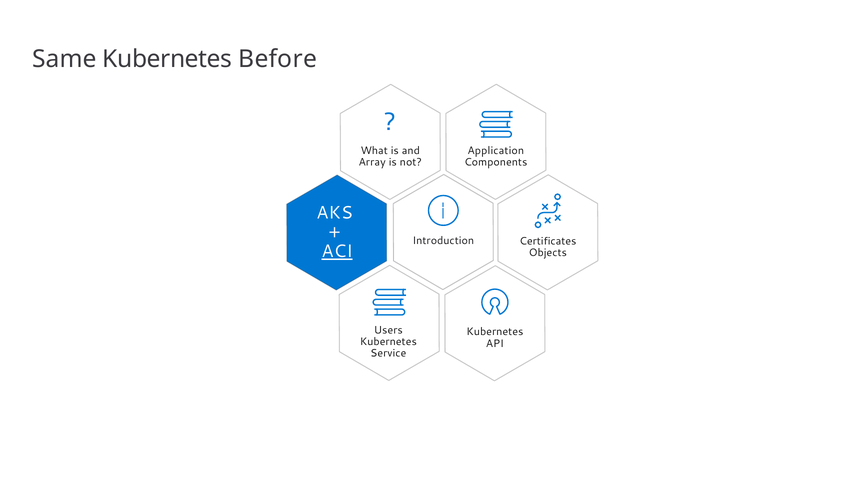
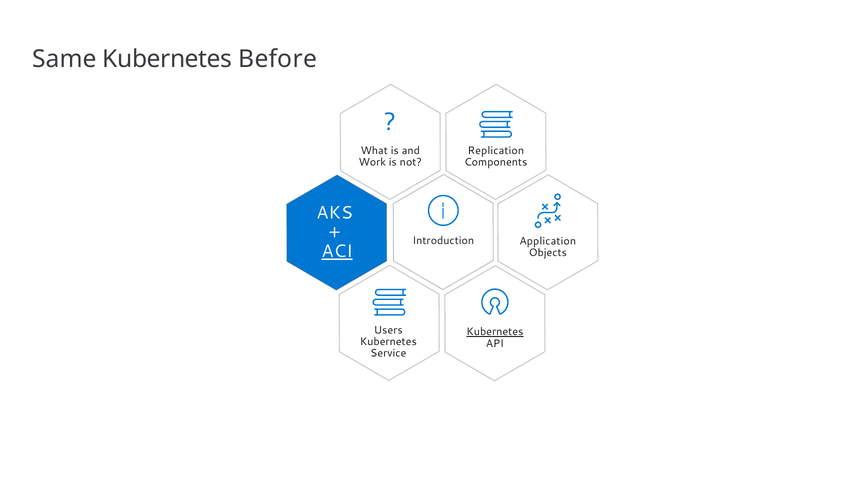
Application: Application -> Replication (496, 150)
Array: Array -> Work (372, 162)
Certificates: Certificates -> Application (548, 241)
Kubernetes underline: none -> present (495, 331)
